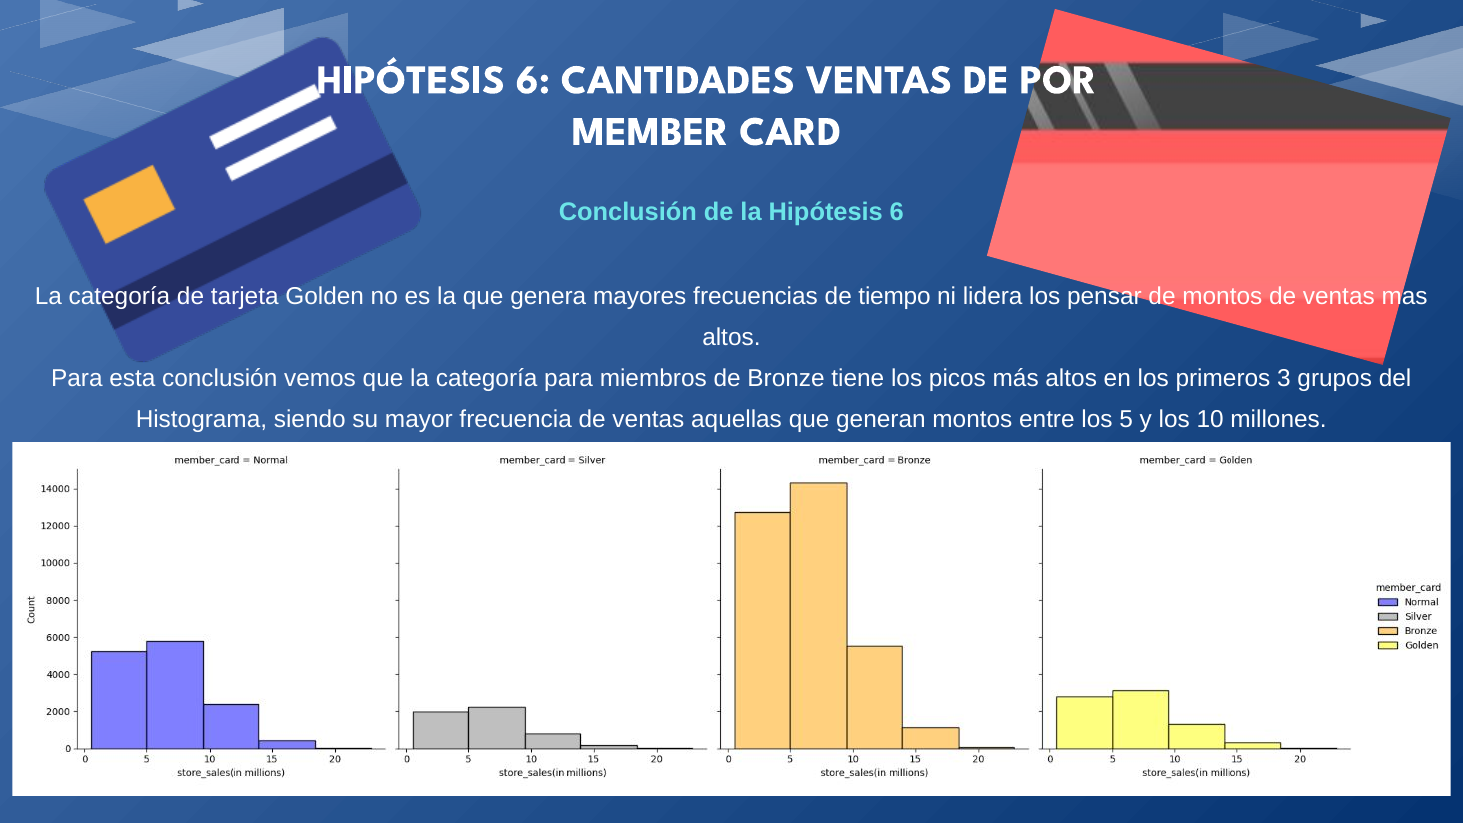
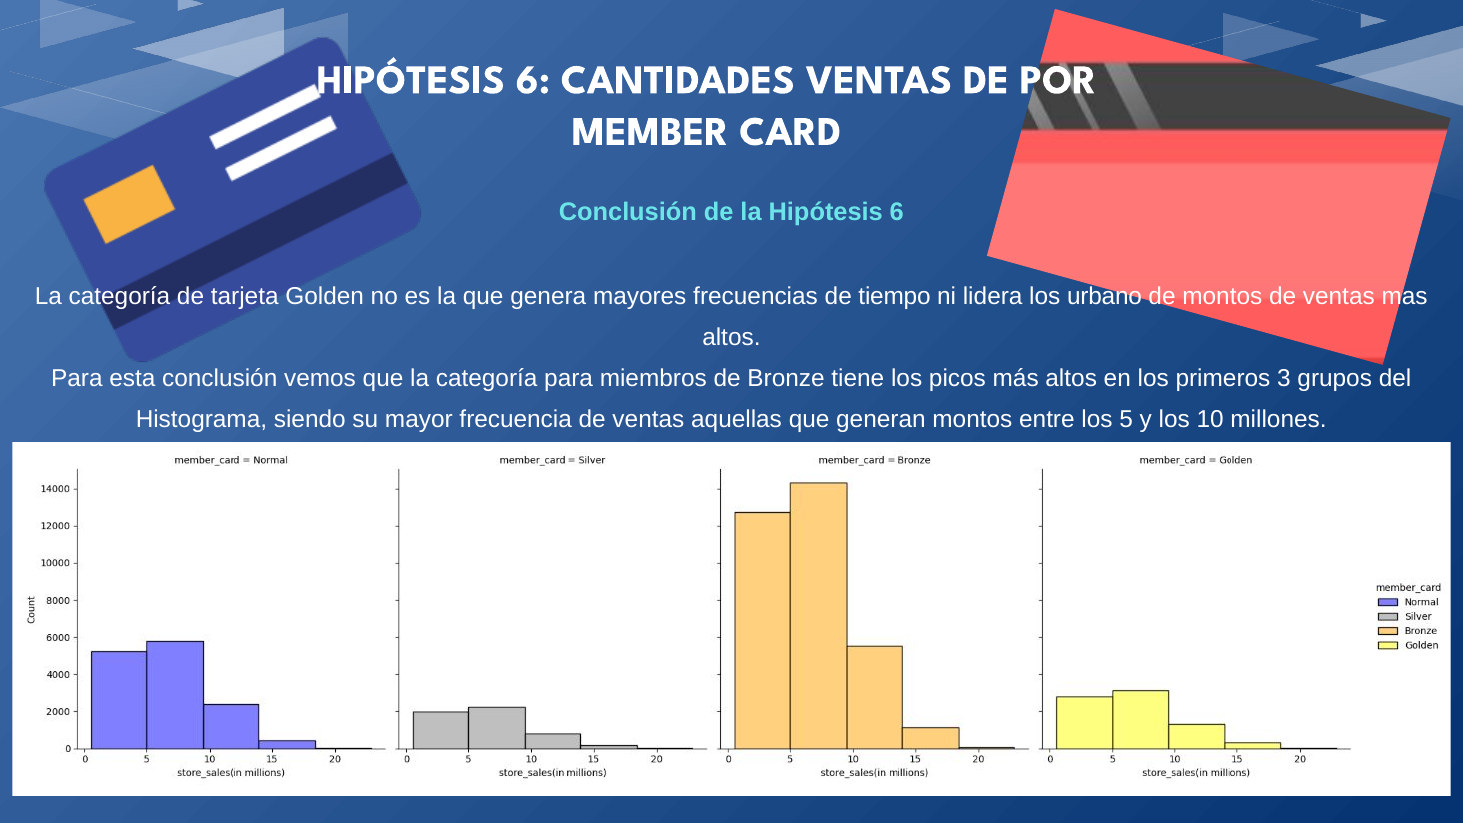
pensar: pensar -> urbano (1105, 296)
